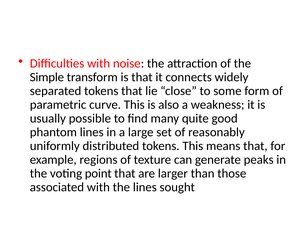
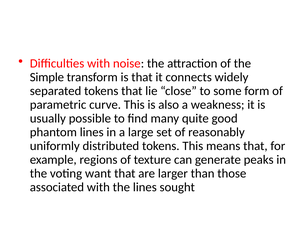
point: point -> want (98, 174)
